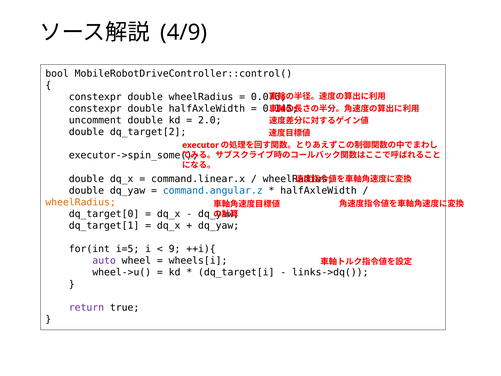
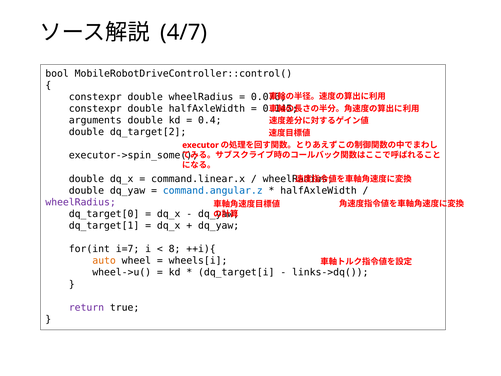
4/9: 4/9 -> 4/7 (184, 32)
uncomment: uncomment -> arguments (95, 120)
2.0: 2.0 -> 0.4 (210, 120)
wheelRadius colour: orange -> purple (81, 202)
i=5: i=5 -> i=7 (128, 249)
9: 9 -> 8 (175, 249)
auto colour: purple -> orange (104, 261)
